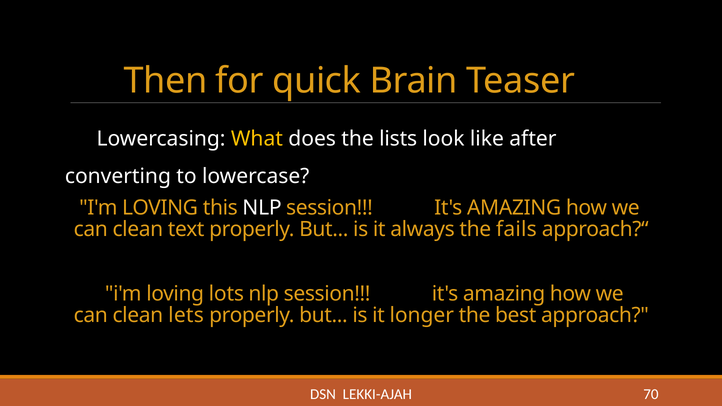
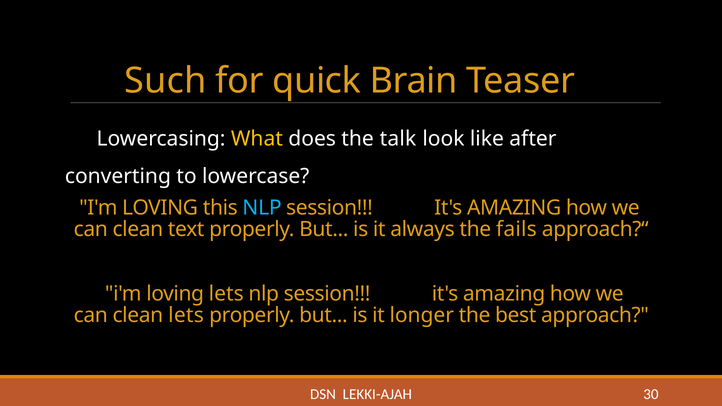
Then: Then -> Such (165, 81)
lists: lists -> talk (398, 139)
NLP colour: white -> light blue (262, 208)
loving lots: lots -> lets (226, 294)
70: 70 -> 30 (651, 394)
